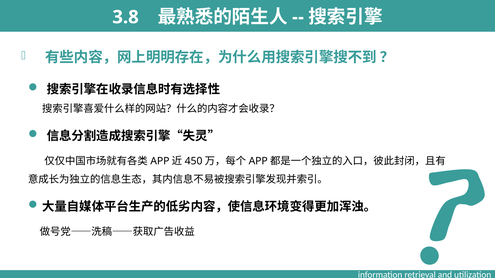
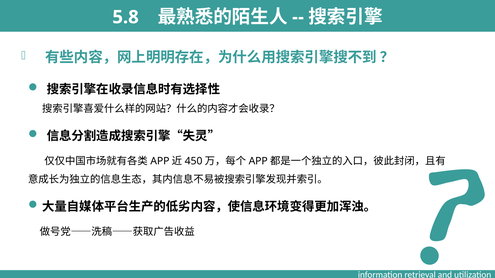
3.8: 3.8 -> 5.8 (126, 17)
